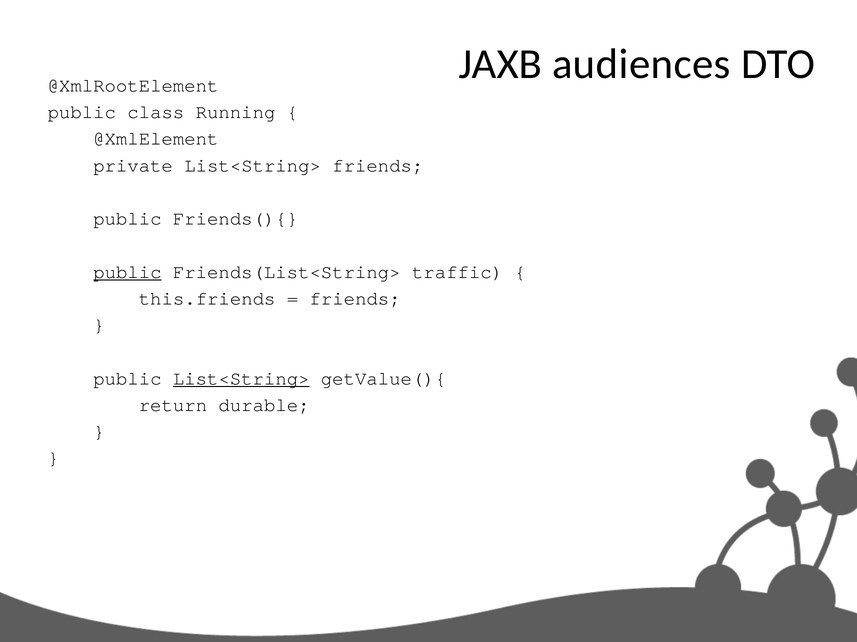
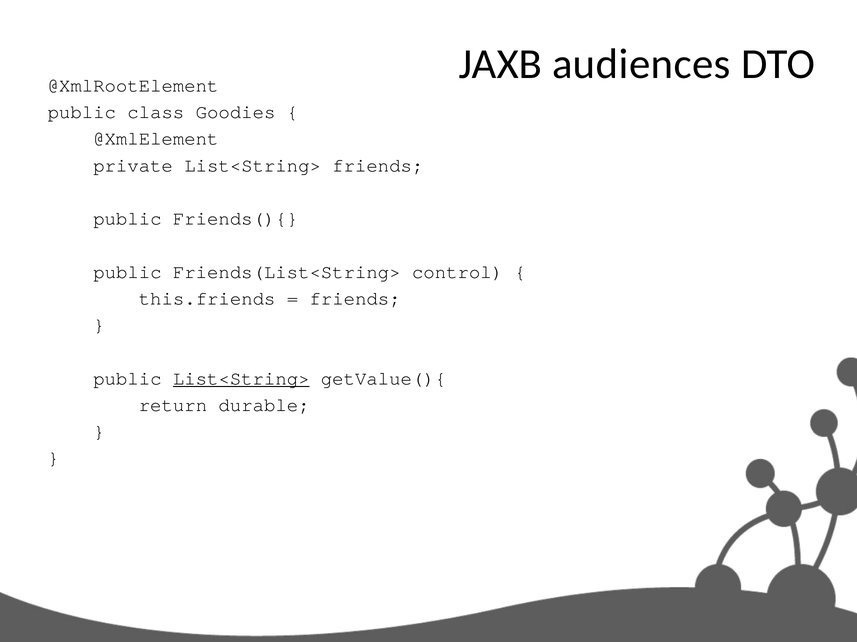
Running: Running -> Goodies (236, 112)
public underline: present -> none (127, 272)
traffic: traffic -> control (458, 272)
